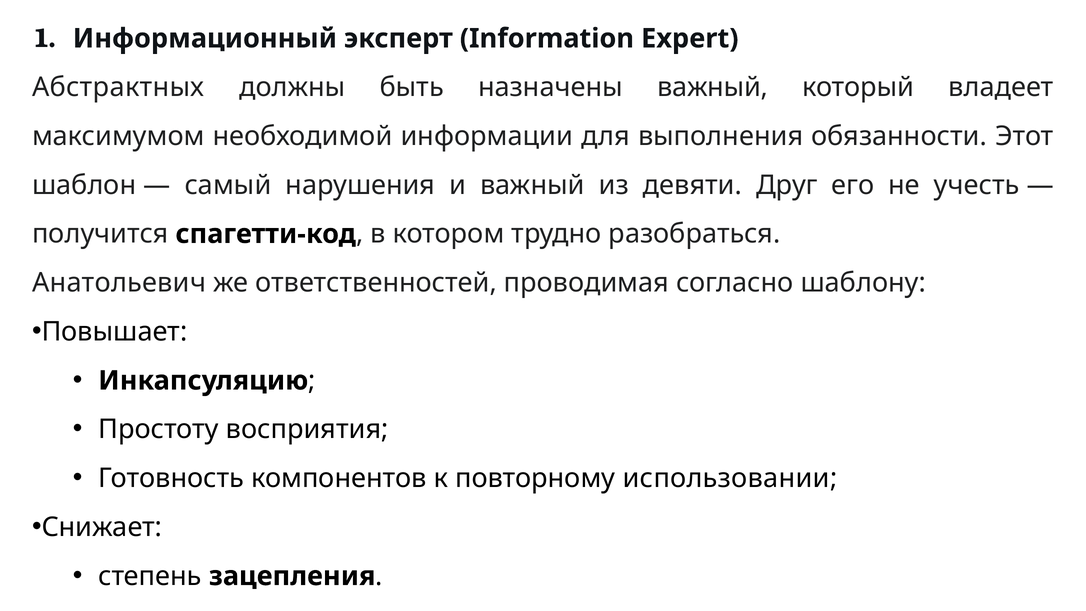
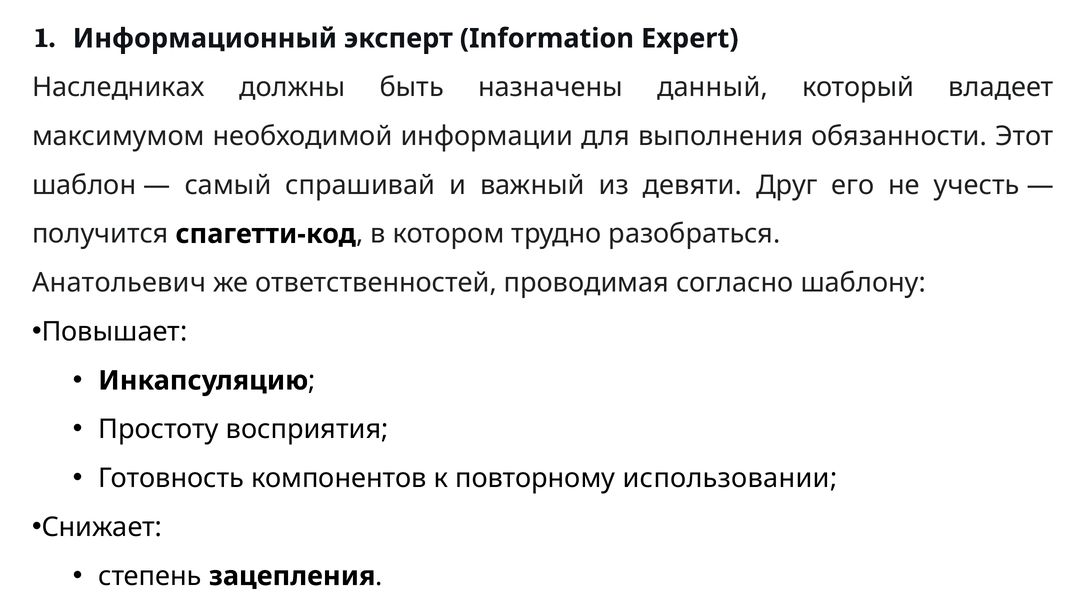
Абстрактных: Абстрактных -> Наследниках (118, 87)
назначены важный: важный -> данный (712, 87)
нарушения: нарушения -> спрашивай (360, 185)
